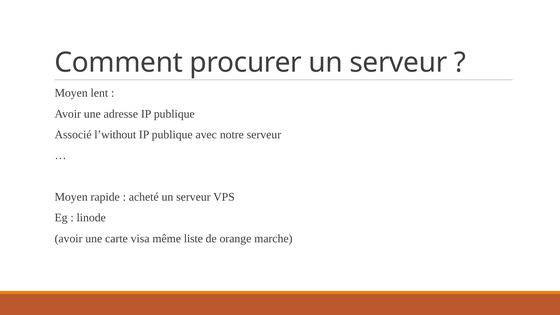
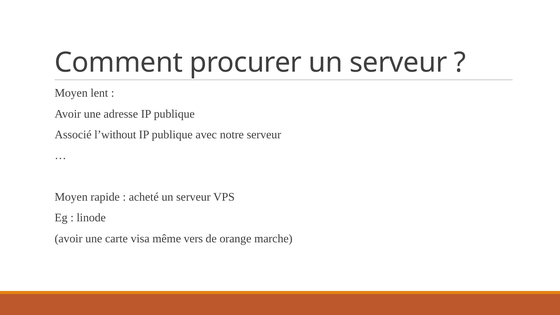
liste: liste -> vers (193, 238)
